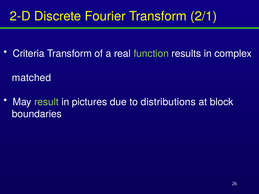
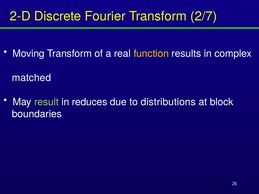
2/1: 2/1 -> 2/7 (204, 16)
Criteria: Criteria -> Moving (29, 54)
function colour: light green -> yellow (151, 54)
pictures: pictures -> reduces (90, 102)
